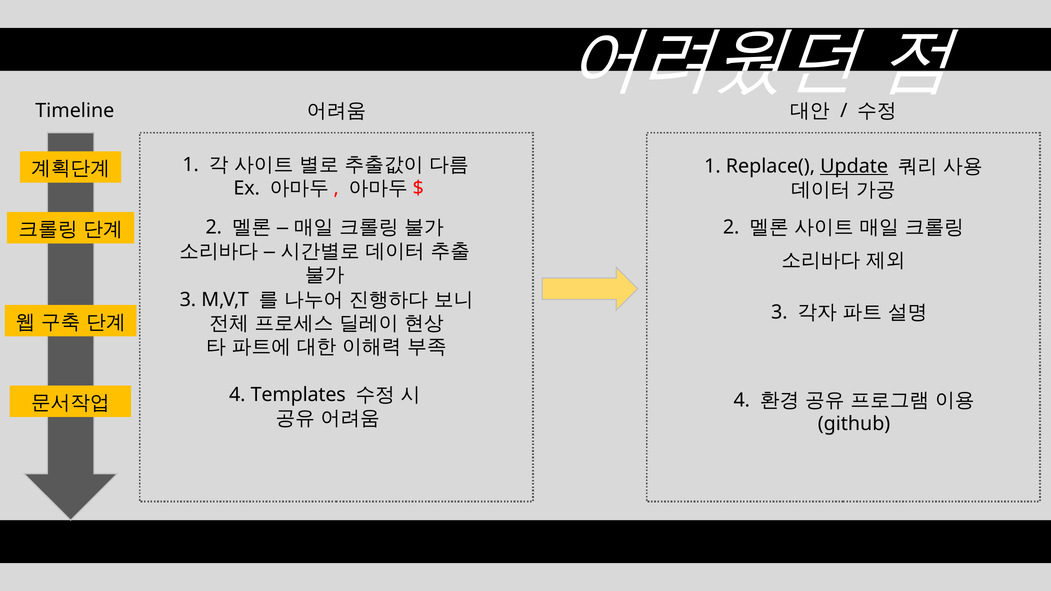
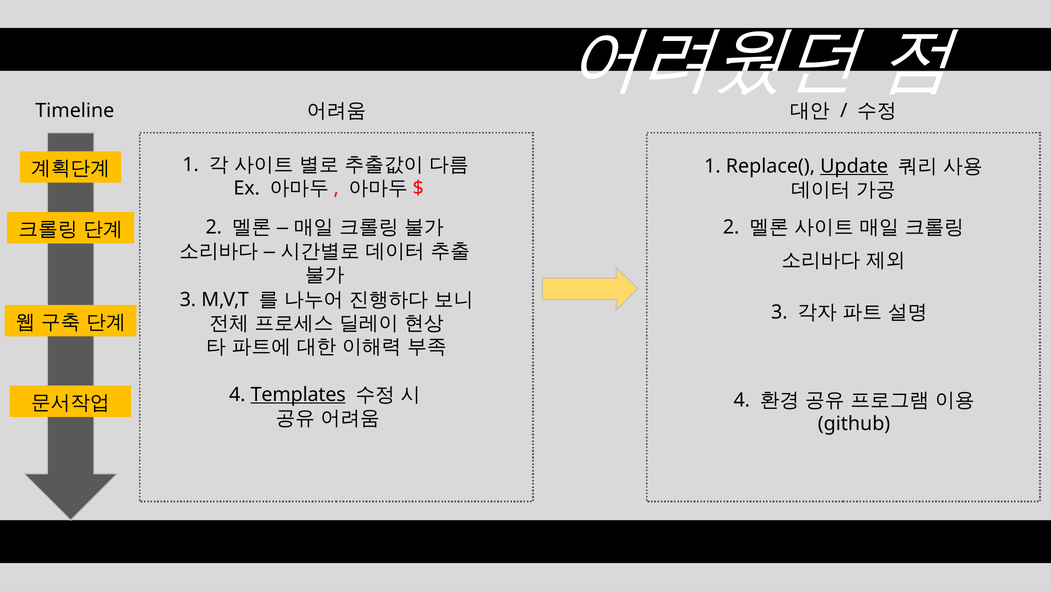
Templates underline: none -> present (298, 395)
